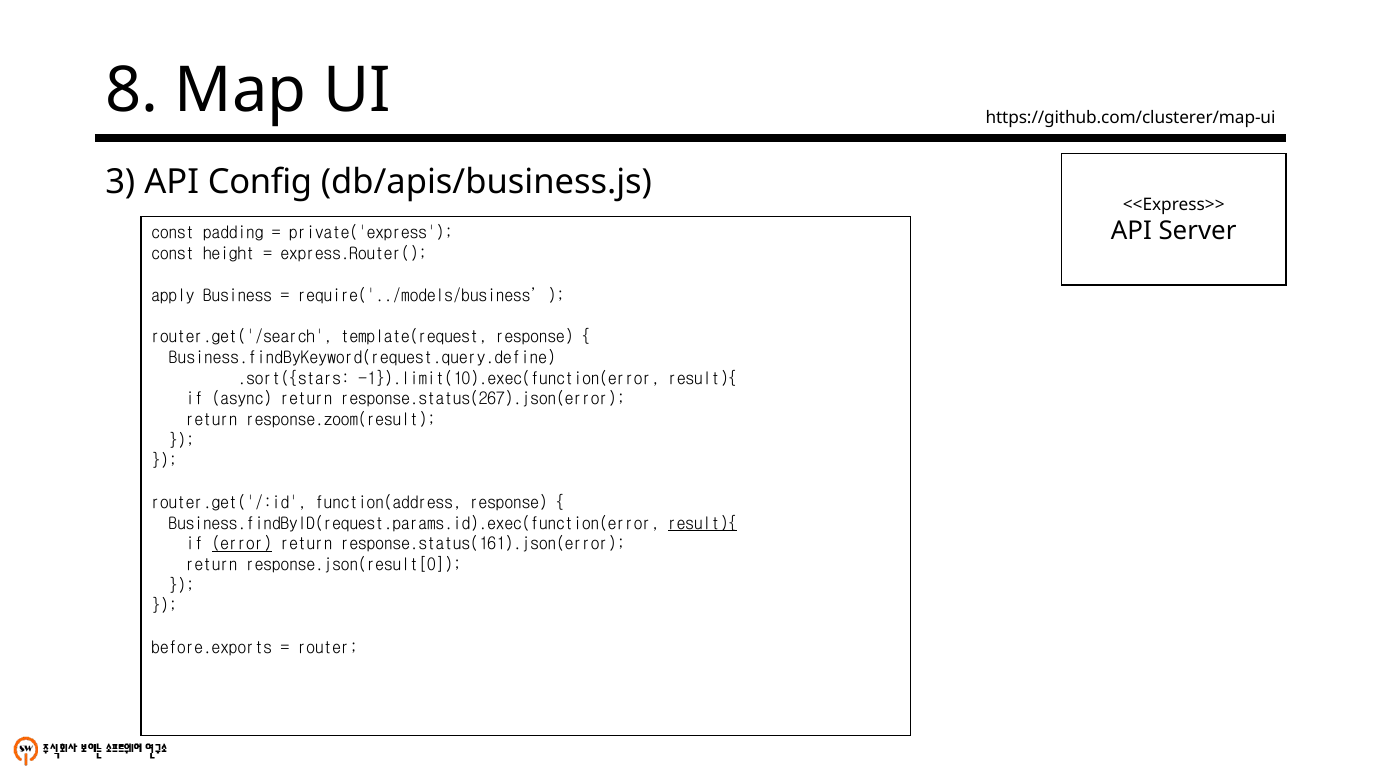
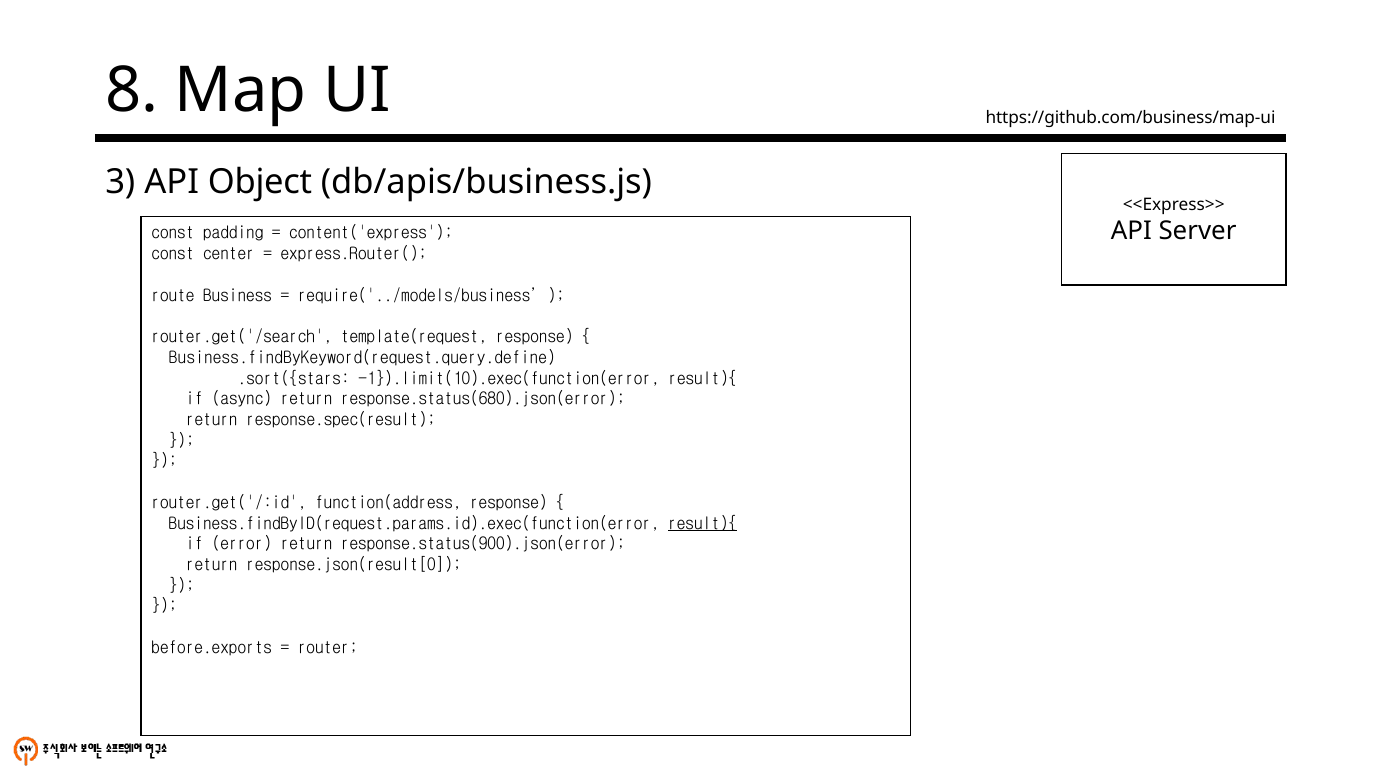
https://github.com/clusterer/map-ui: https://github.com/clusterer/map-ui -> https://github.com/business/map-ui (1131, 118)
Config: Config -> Object (260, 182)
private('express: private('express -> content('express (371, 233)
height: height -> center (229, 254)
apply: apply -> route (173, 295)
response.status(267).json(error: response.status(267).json(error -> response.status(680).json(error (483, 399)
response.zoom(result: response.zoom(result -> response.spec(result (341, 420)
error underline: present -> none (242, 544)
response.status(161).json(error: response.status(161).json(error -> response.status(900).json(error (483, 544)
